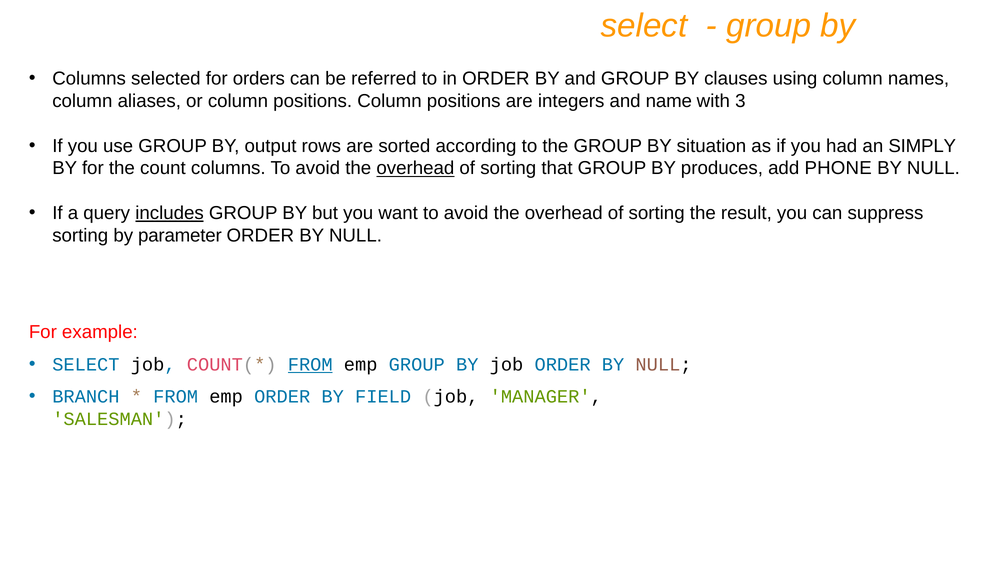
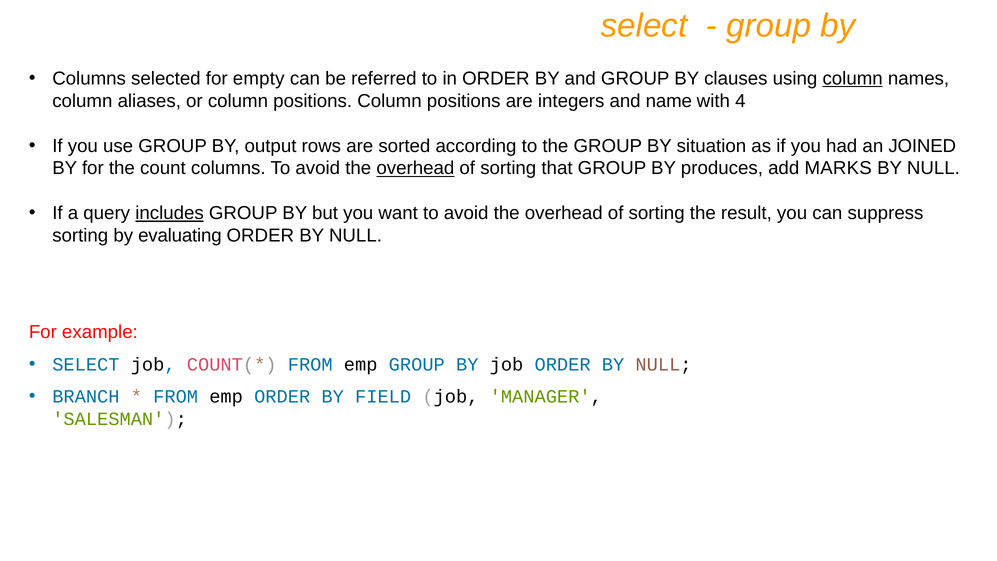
orders: orders -> empty (259, 78)
column underline: none -> present (853, 78)
3: 3 -> 4 (740, 101)
SIMPLY: SIMPLY -> JOINED (922, 146)
PHONE: PHONE -> MARKS (838, 168)
parameter: parameter -> evaluating (180, 236)
FROM underline: present -> none (310, 364)
